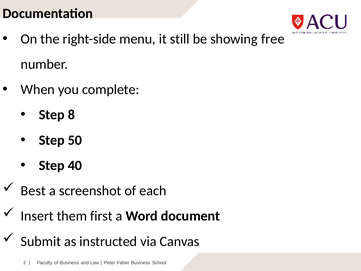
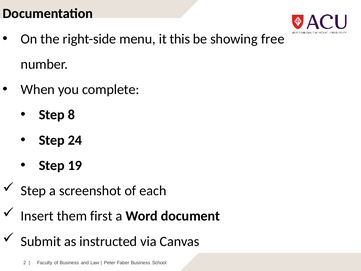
still: still -> this (180, 39)
50: 50 -> 24 (75, 140)
40: 40 -> 19 (75, 165)
Best: Best -> Step (33, 191)
